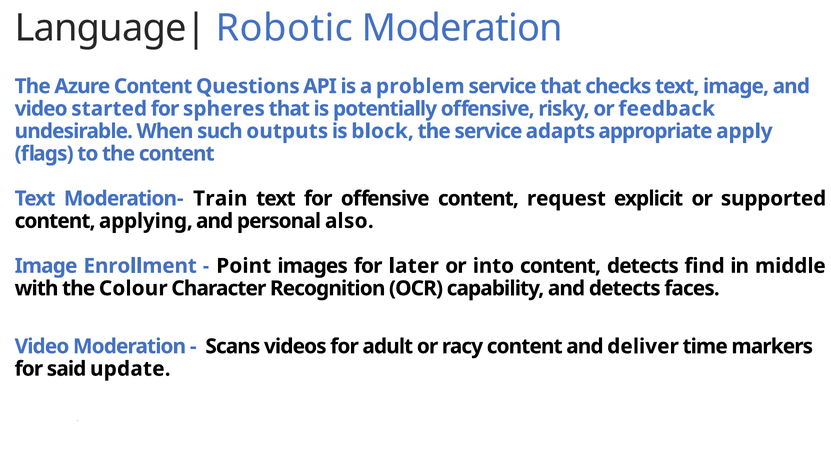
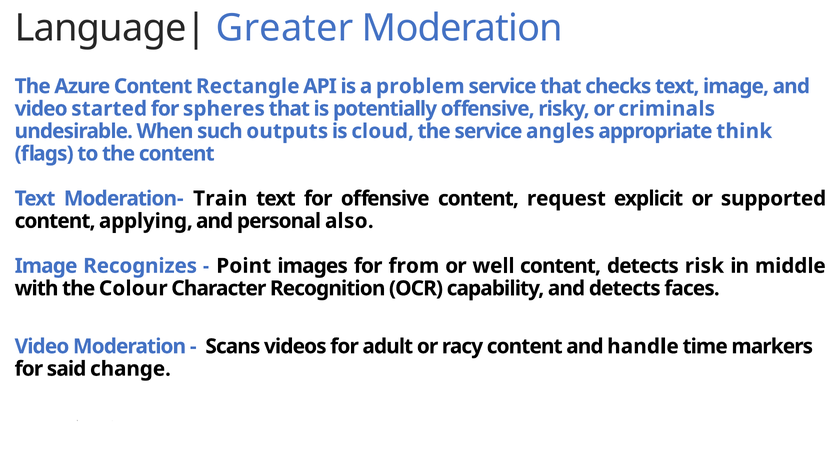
Robotic: Robotic -> Greater (285, 28)
Questions: Questions -> Rectangle (248, 86)
feedback: feedback -> criminals (667, 109)
block: block -> cloud (383, 131)
adapts: adapts -> angles (560, 131)
apply: apply -> think (744, 131)
Enrollment: Enrollment -> Recognizes (140, 266)
later: later -> from (414, 266)
into: into -> well (493, 266)
find: find -> risk (704, 266)
deliver: deliver -> handle (643, 346)
update: update -> change (130, 368)
